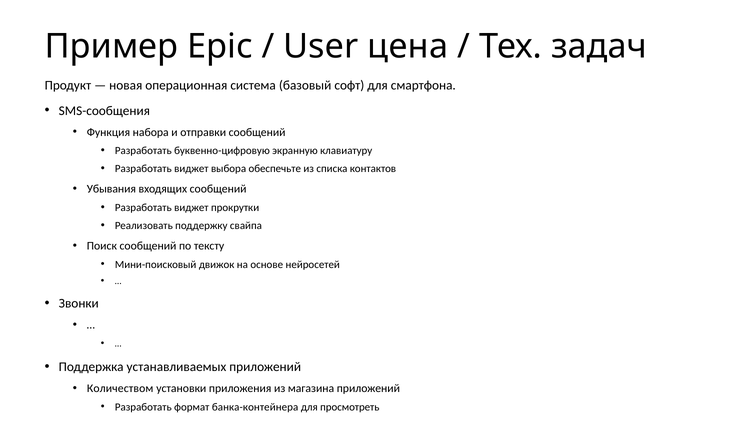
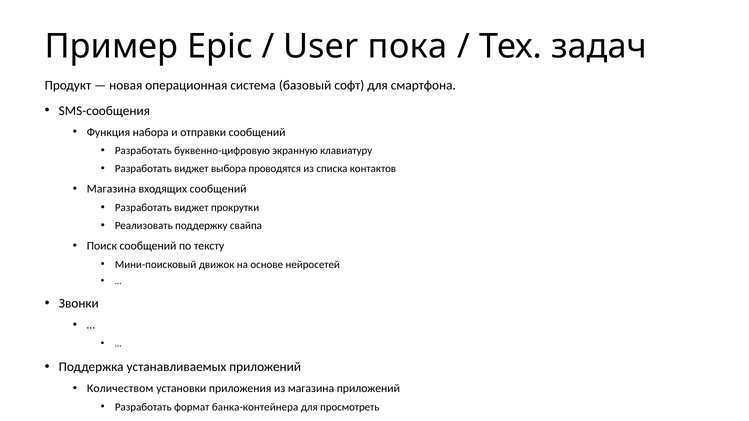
цена: цена -> пока (408, 47)
обеспечьте: обеспечьте -> проводятся (275, 169)
Убывания: Убывания -> Магазина (111, 189)
